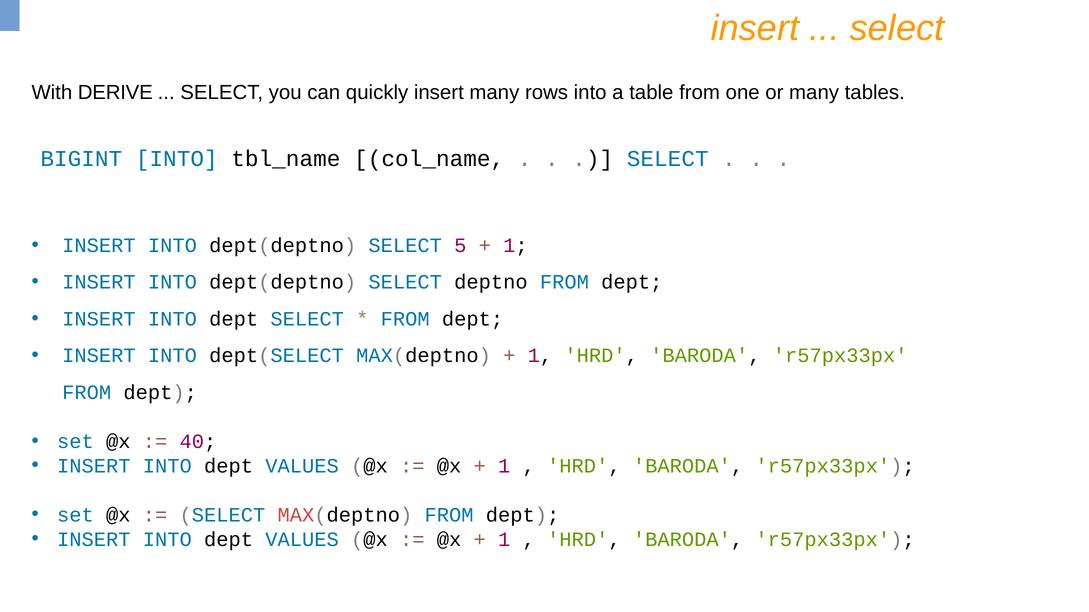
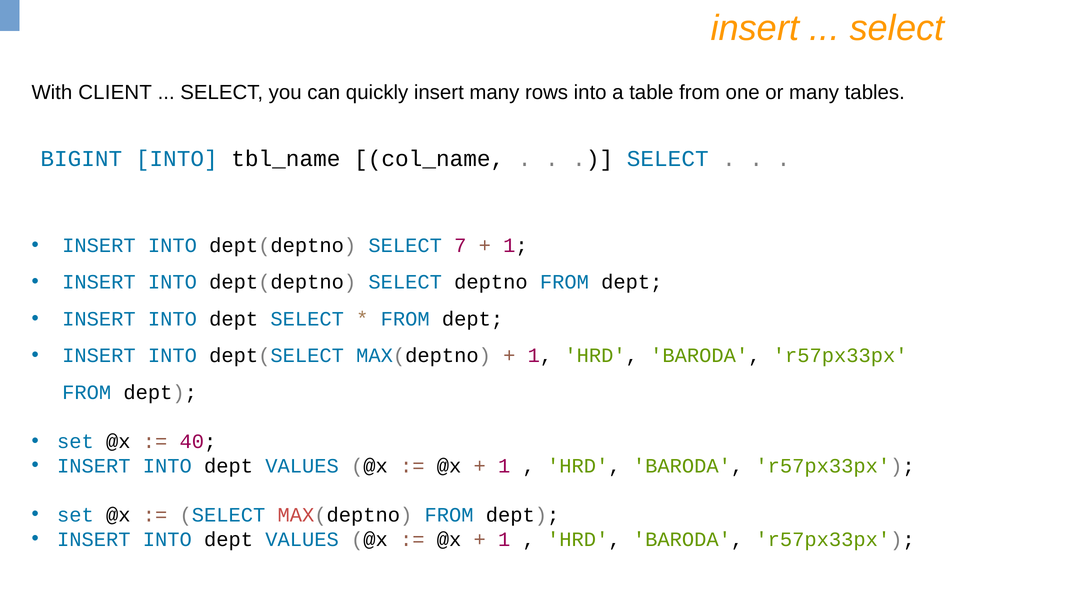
DERIVE: DERIVE -> CLIENT (115, 93)
5: 5 -> 7 (460, 246)
